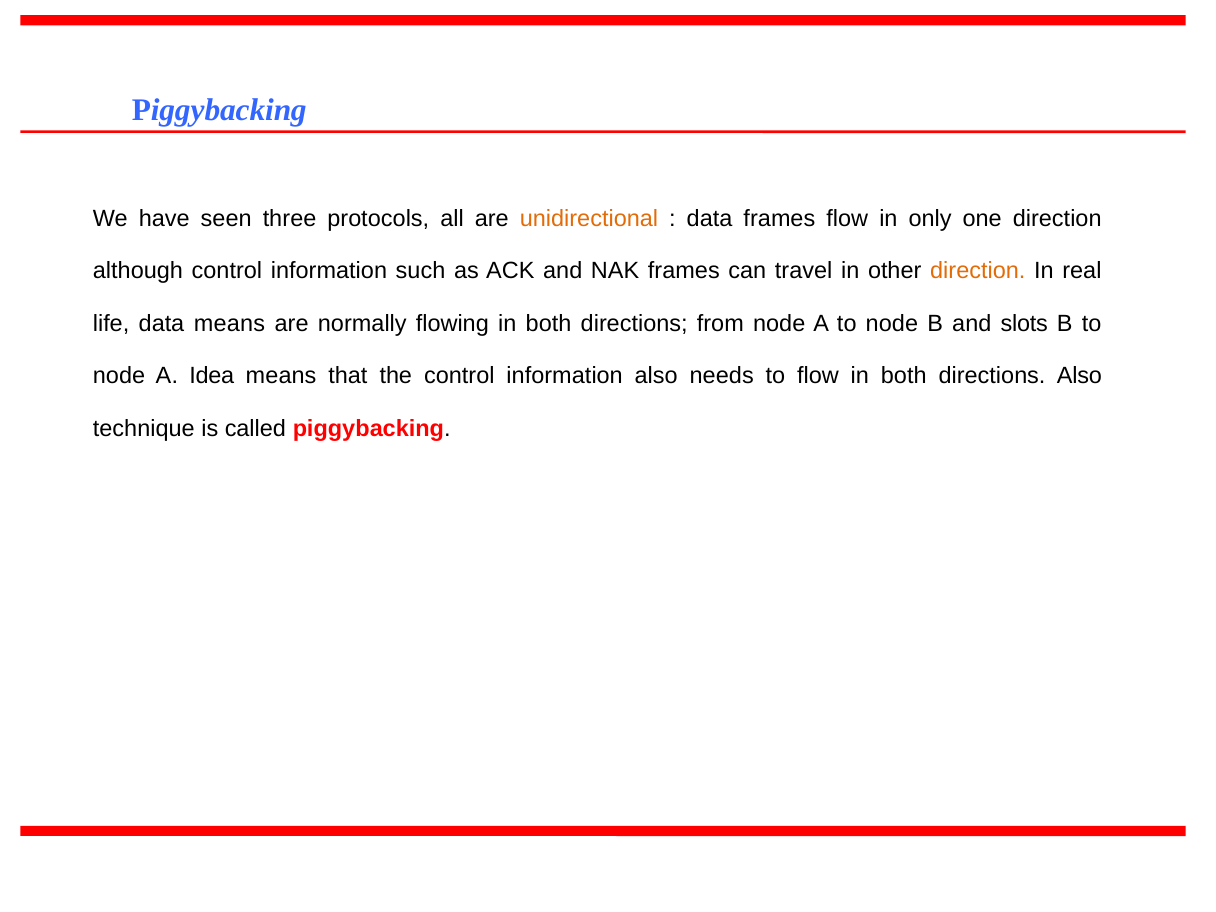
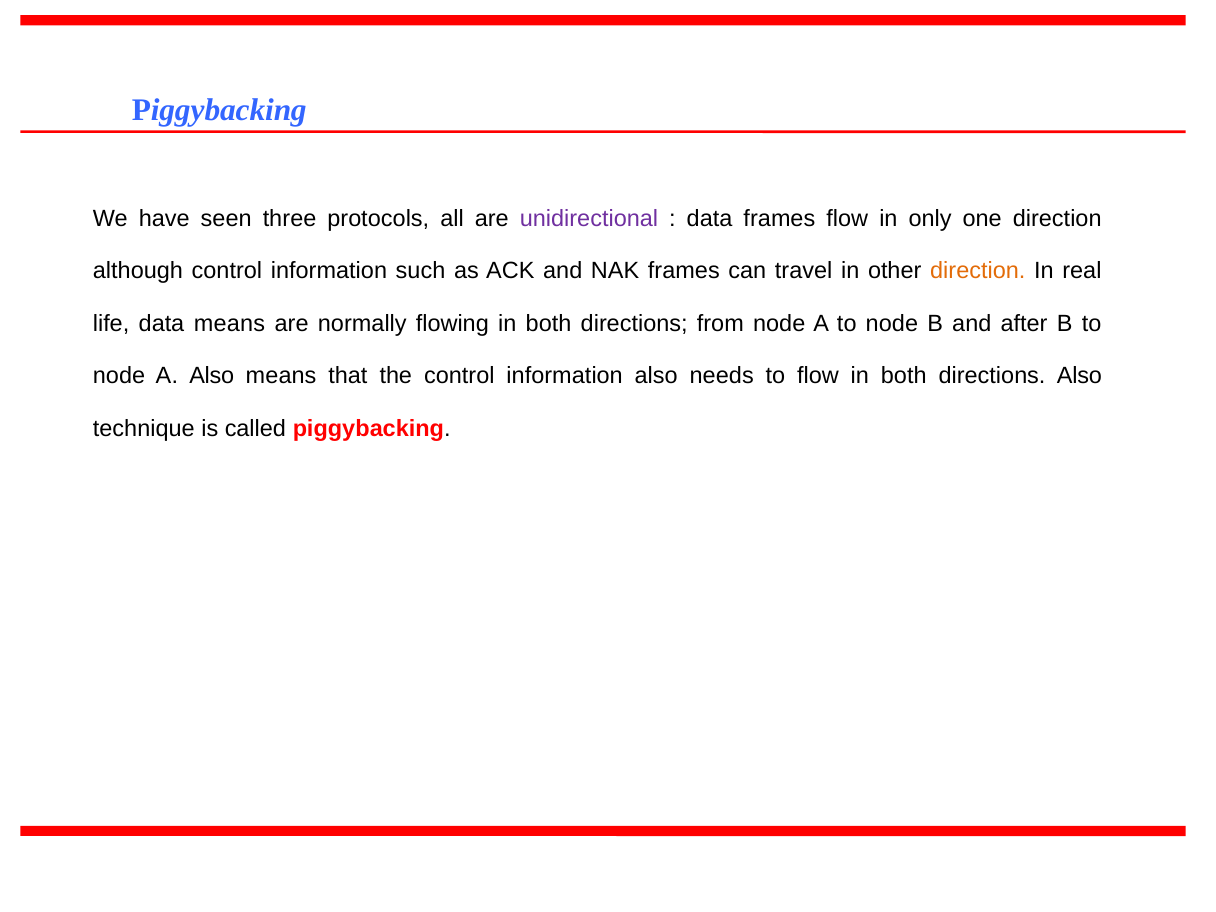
unidirectional colour: orange -> purple (589, 218)
slots: slots -> after (1024, 323)
A Idea: Idea -> Also (212, 376)
